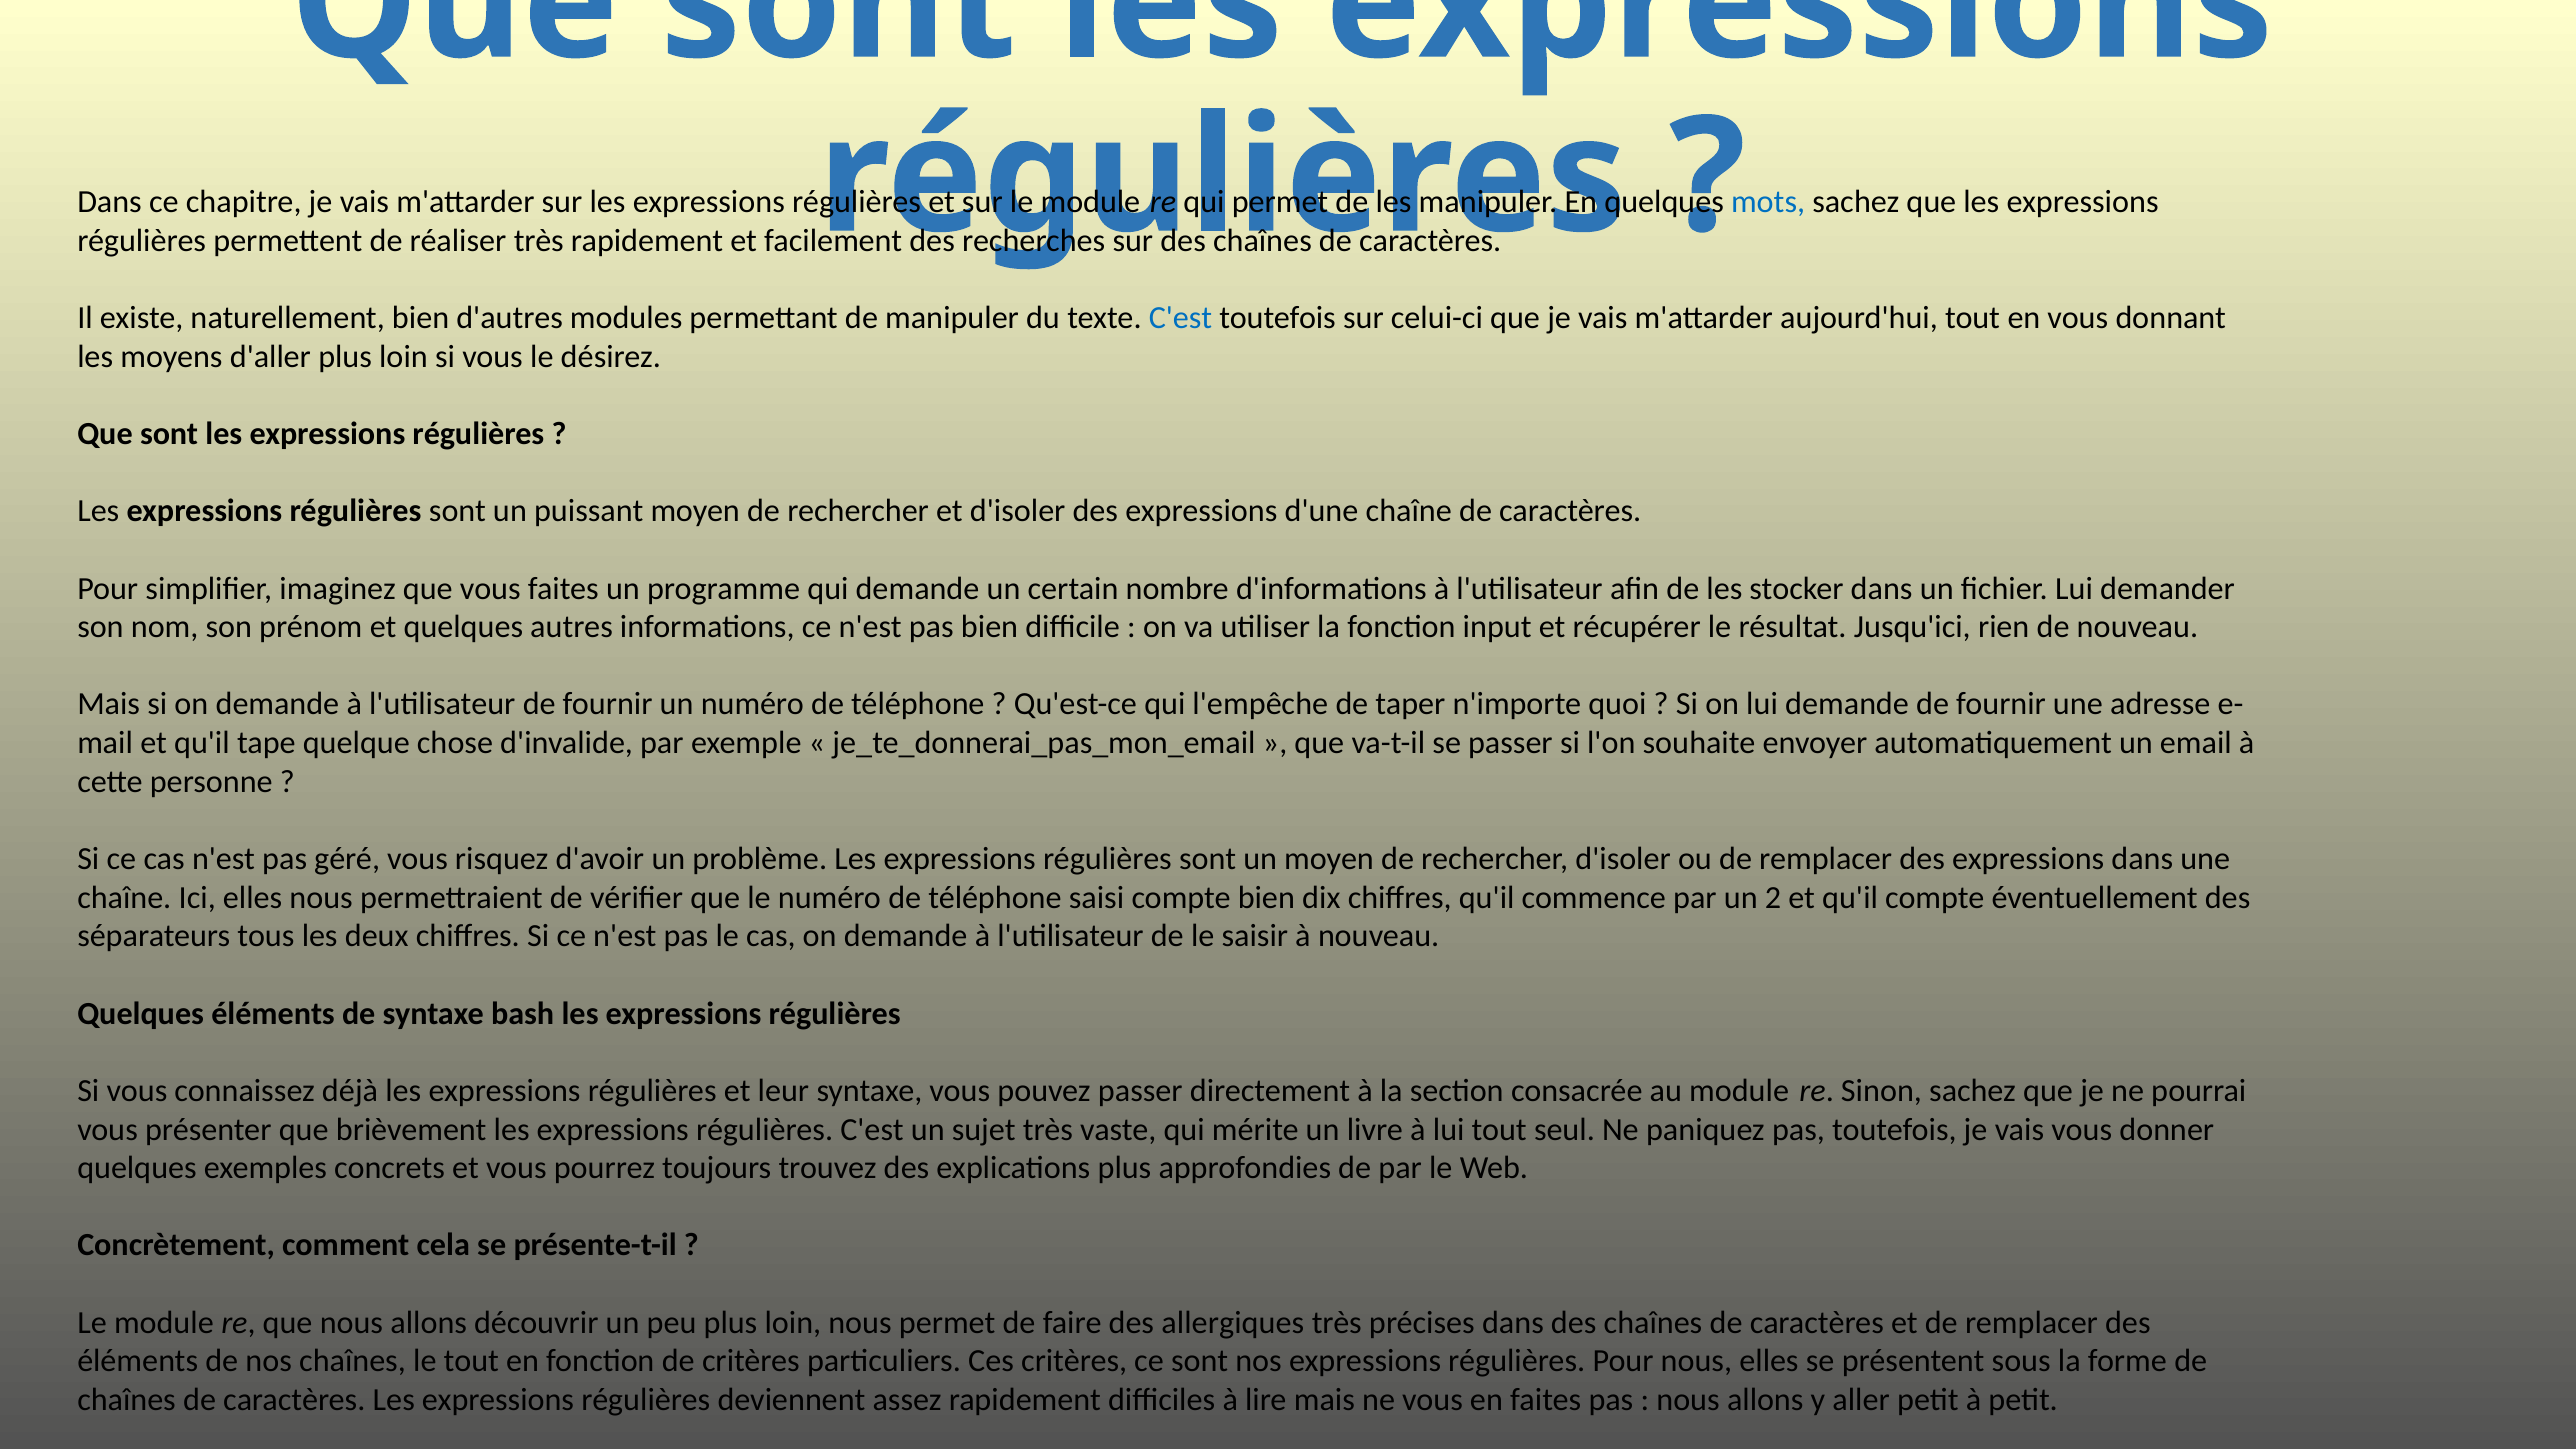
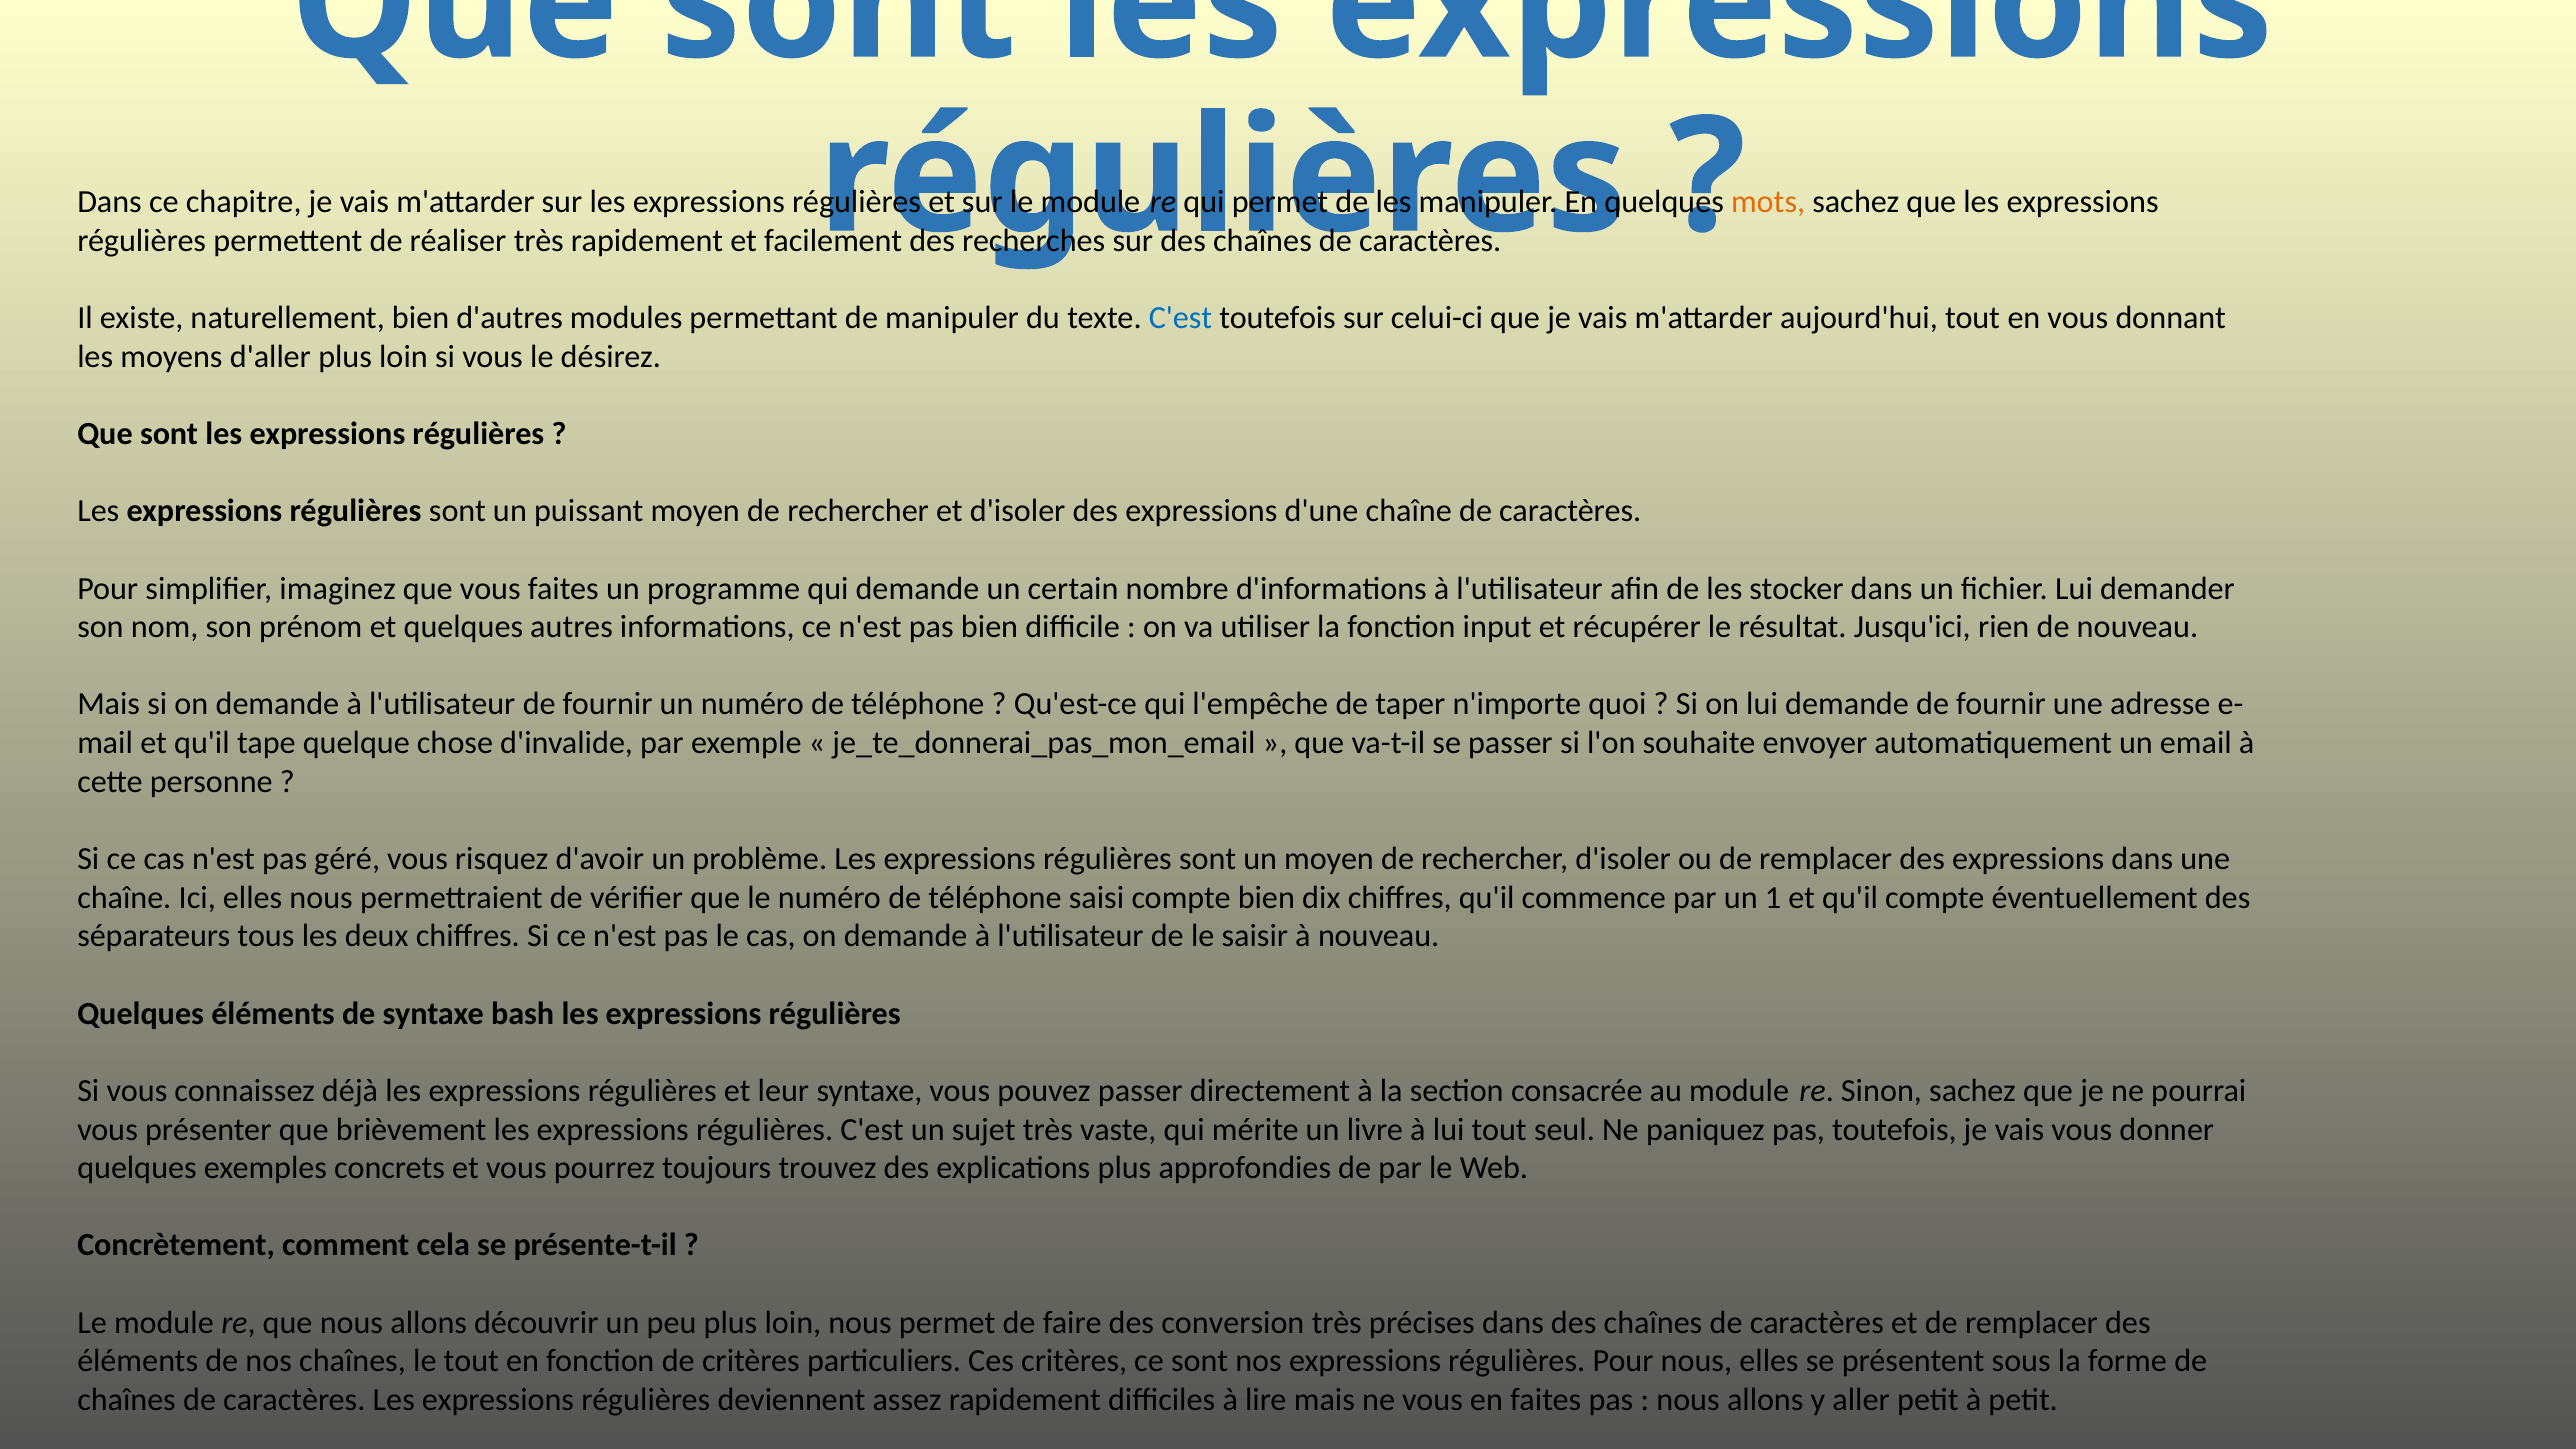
mots colour: blue -> orange (1768, 202)
2: 2 -> 1 (1773, 898)
allergiques: allergiques -> conversion (1233, 1323)
